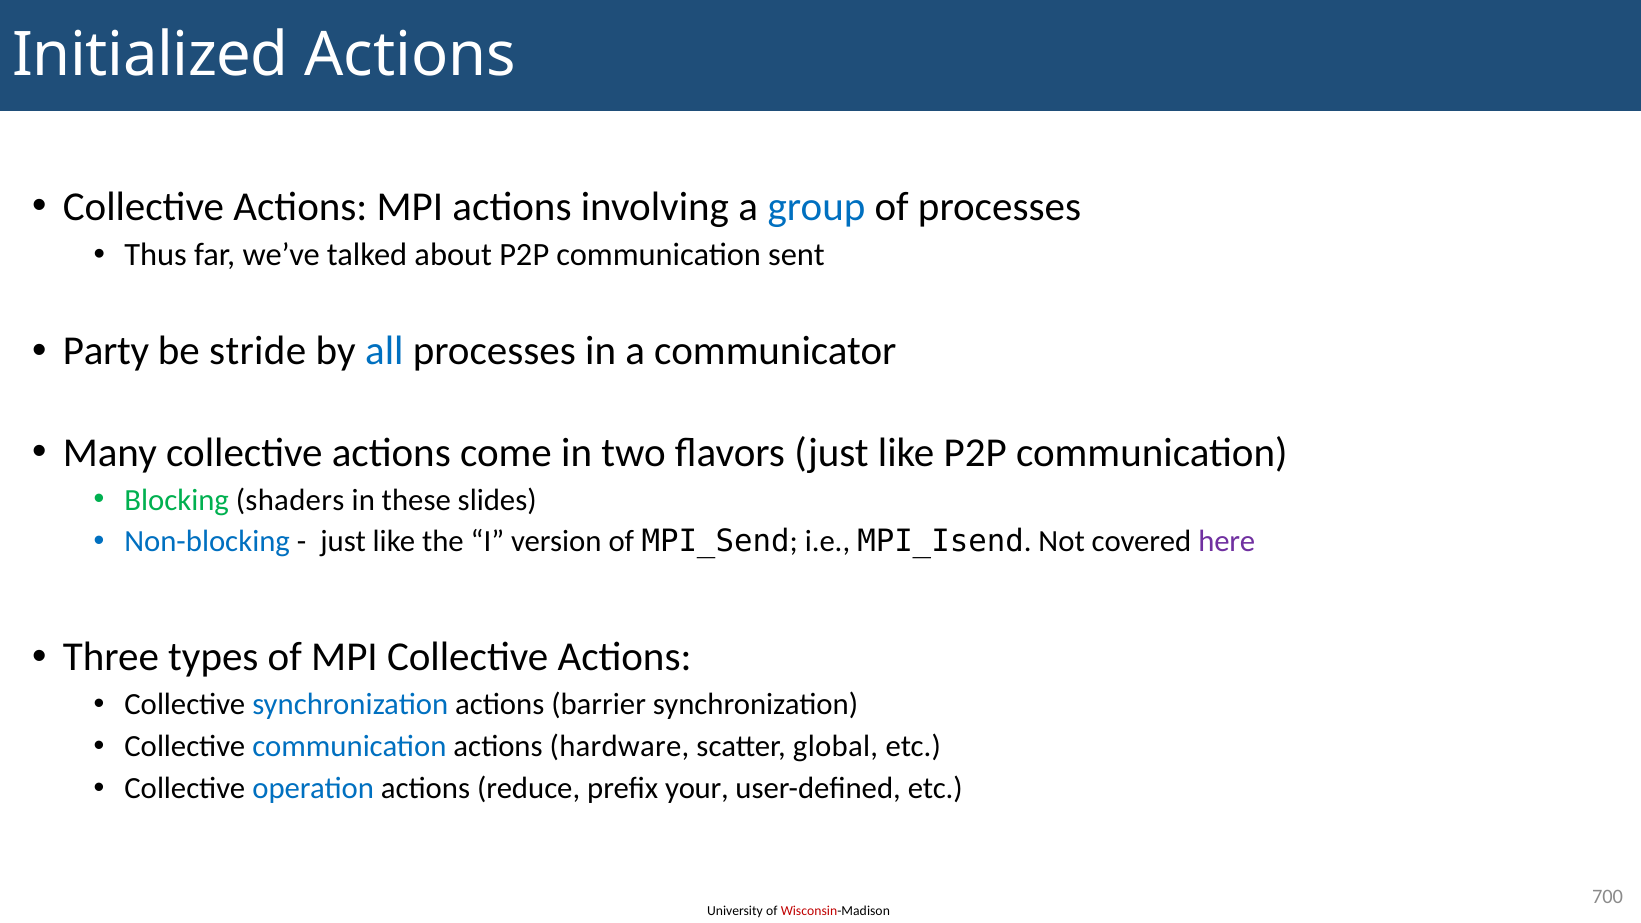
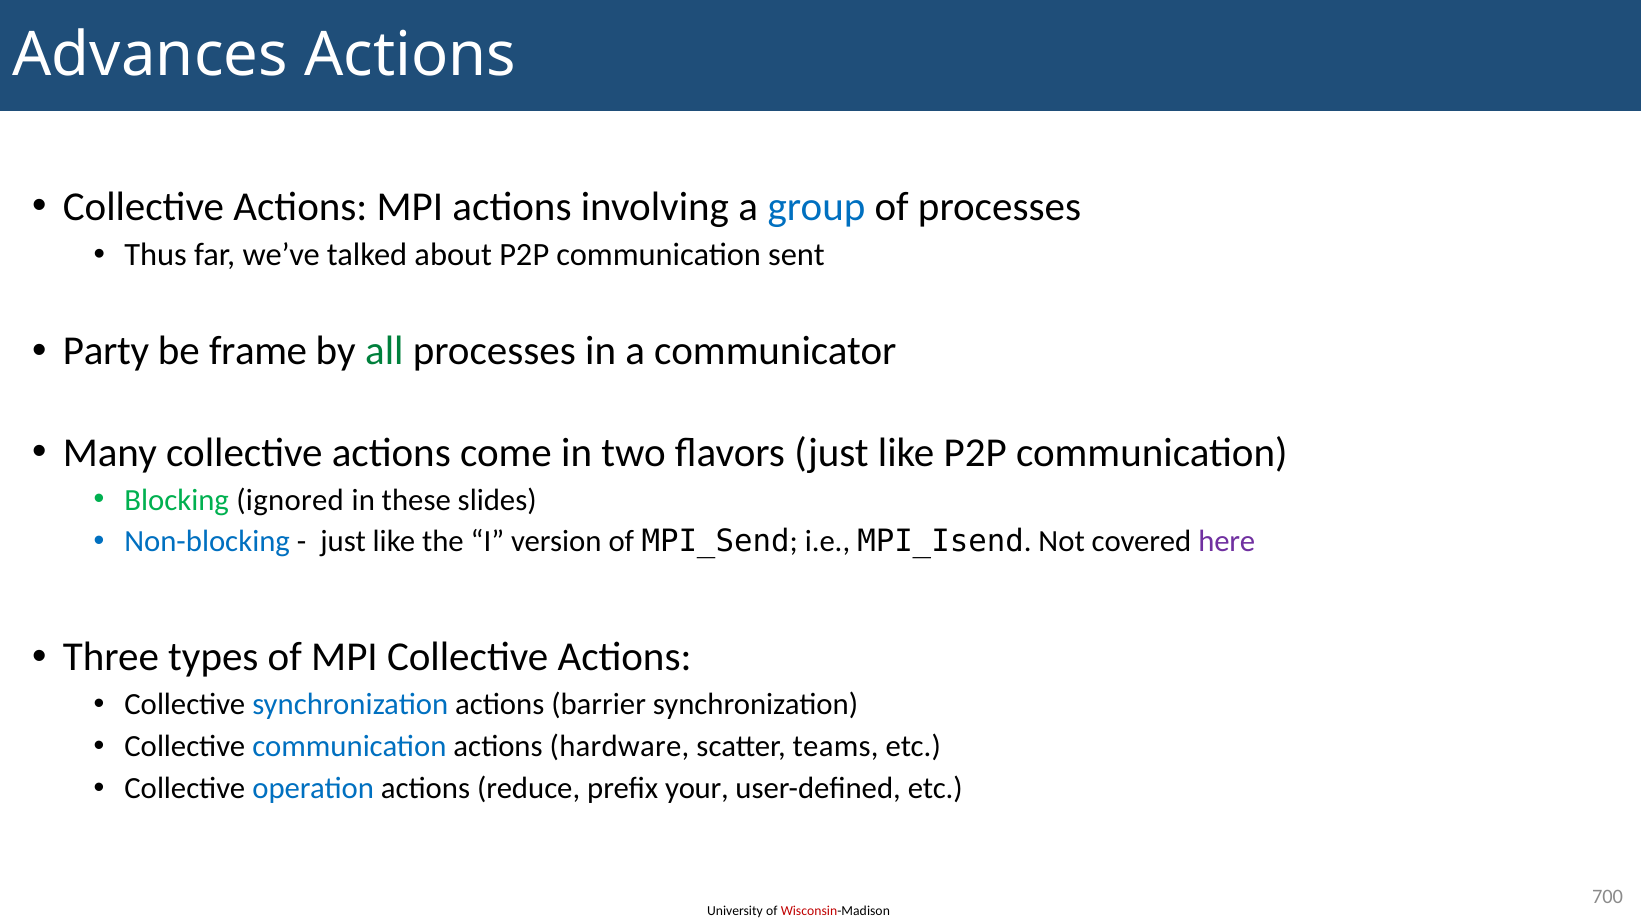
Initialized: Initialized -> Advances (150, 55)
stride: stride -> frame (258, 351)
all colour: blue -> green (384, 351)
shaders: shaders -> ignored (290, 500)
global: global -> teams (836, 746)
